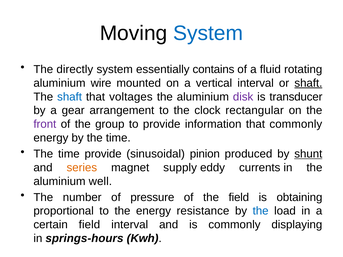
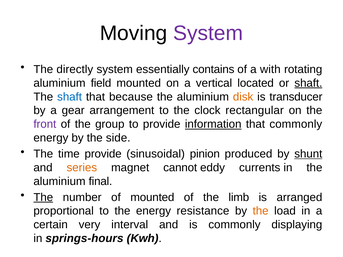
System colour: blue -> purple (208, 33)
fluid: fluid -> with (270, 69)
wire: wire -> field (101, 83)
vertical interval: interval -> located (256, 83)
voltages: voltages -> because (131, 97)
disk colour: purple -> orange (243, 97)
information underline: none -> present (213, 124)
by the time: time -> side (118, 138)
supply: supply -> cannot (180, 168)
well: well -> final (100, 181)
The underline: none -> present (43, 197)
of pressure: pressure -> mounted (152, 197)
the field: field -> limb (239, 197)
obtaining: obtaining -> arranged (299, 197)
the colour: blue -> orange (261, 211)
certain field: field -> very (89, 225)
